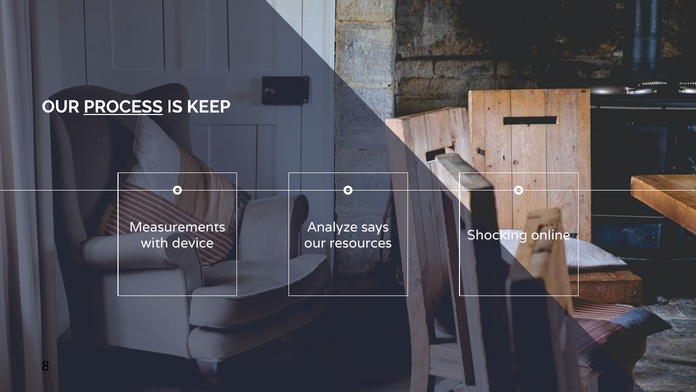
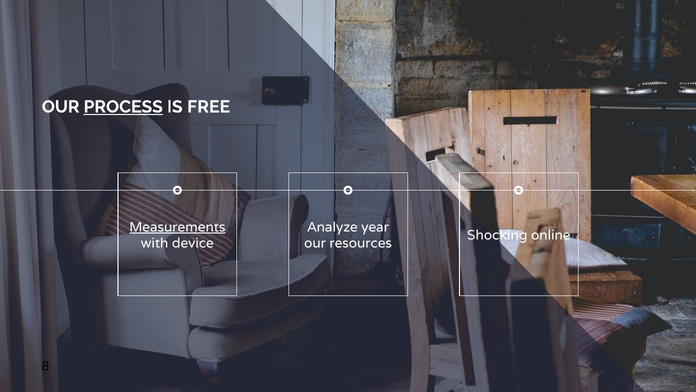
KEEP: KEEP -> FREE (209, 107)
Measurements underline: none -> present (177, 227)
says: says -> year (375, 227)
